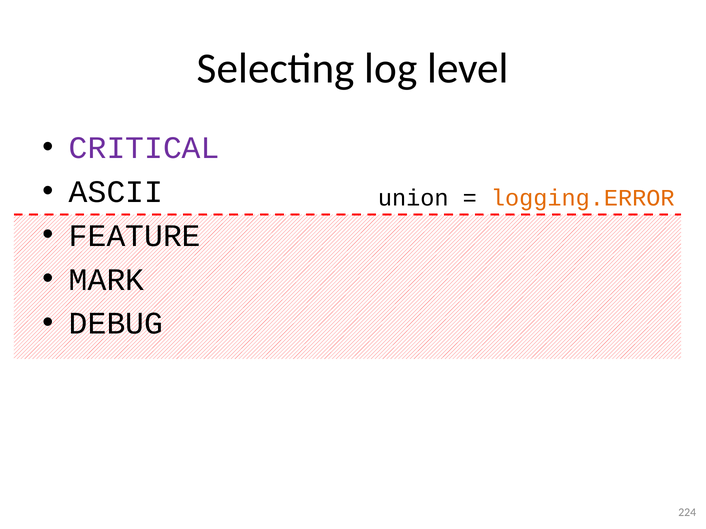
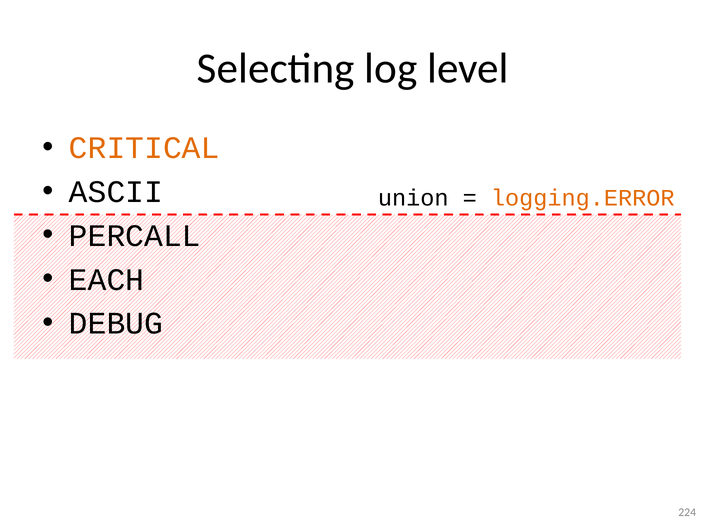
CRITICAL colour: purple -> orange (144, 148)
FEATURE: FEATURE -> PERCALL (135, 236)
MARK: MARK -> EACH (107, 280)
